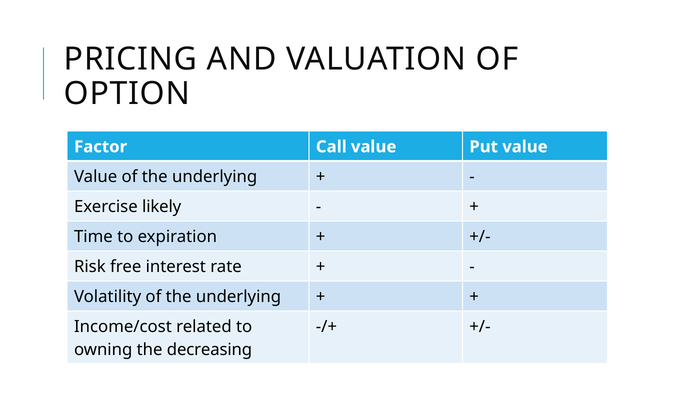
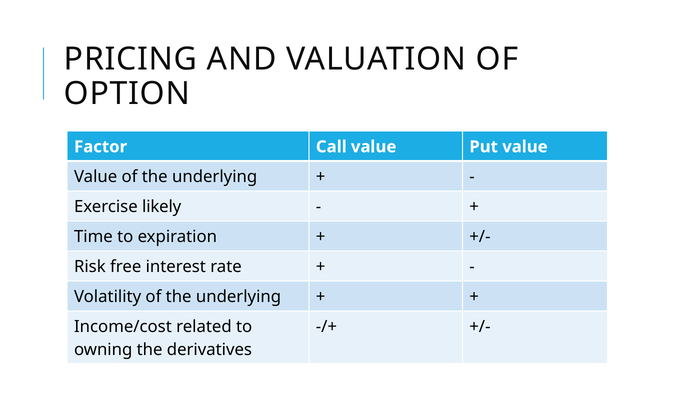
decreasing: decreasing -> derivatives (209, 350)
